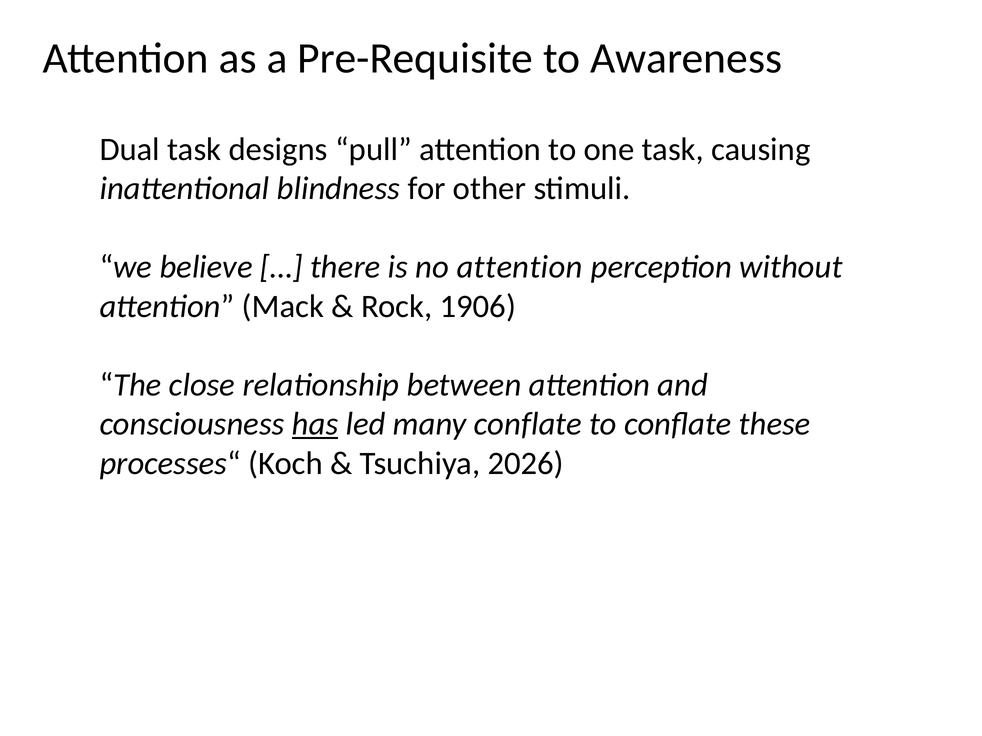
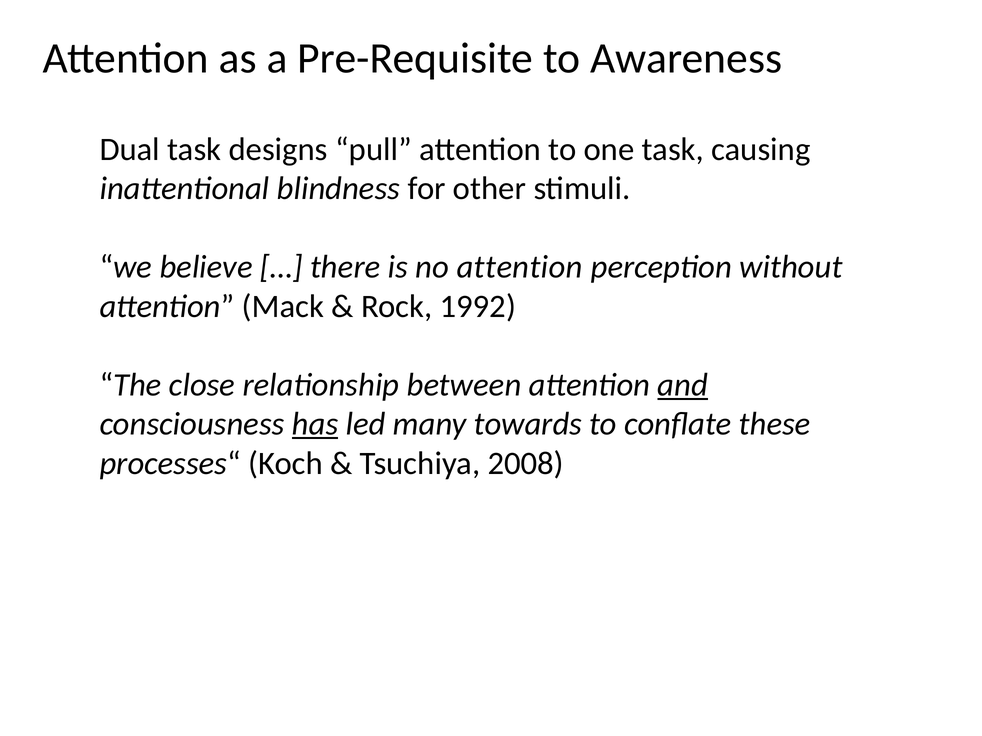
1906: 1906 -> 1992 (478, 307)
and underline: none -> present (683, 385)
many conflate: conflate -> towards (528, 424)
2026: 2026 -> 2008 (526, 464)
